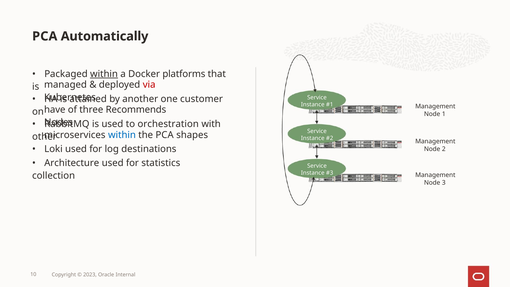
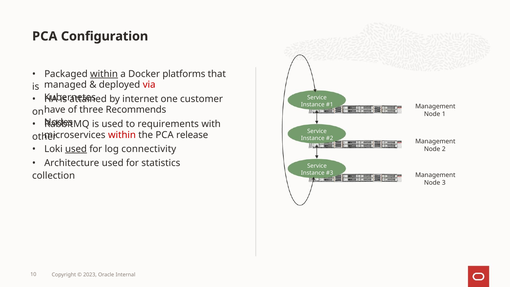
Automatically: Automatically -> Configuration (105, 36)
another: another -> internet (140, 99)
orchestration: orchestration -> requirements (168, 124)
within colour: blue -> red (122, 135)
shapes: shapes -> release (192, 135)
used underline: none -> present (76, 149)
destinations: destinations -> connectivity (149, 149)
